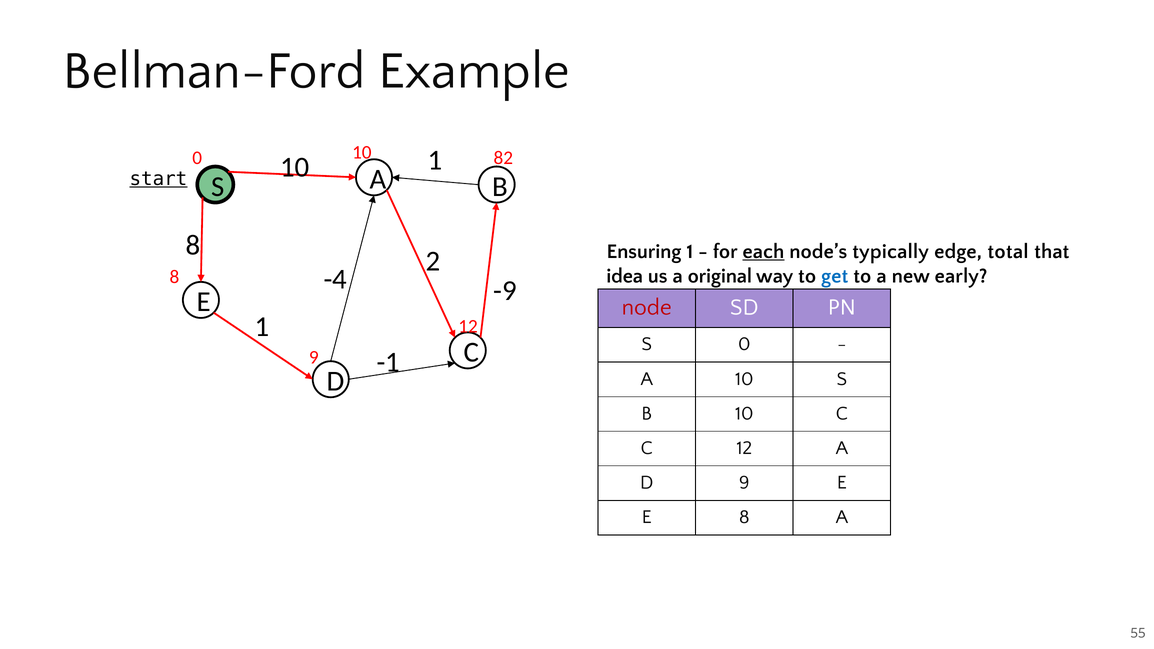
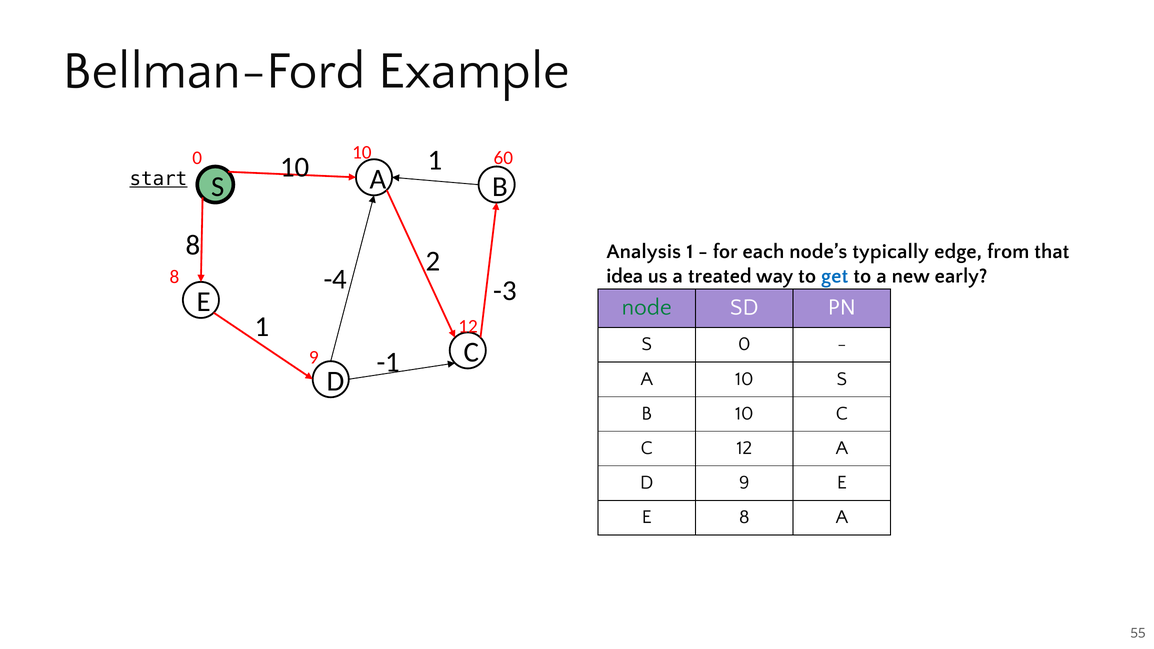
82: 82 -> 60 (503, 158)
Ensuring: Ensuring -> Analysis (644, 251)
each underline: present -> none (763, 251)
total: total -> from (1008, 251)
original: original -> treated (720, 276)
-9: -9 -> -3 (505, 291)
node colour: red -> green (647, 308)
